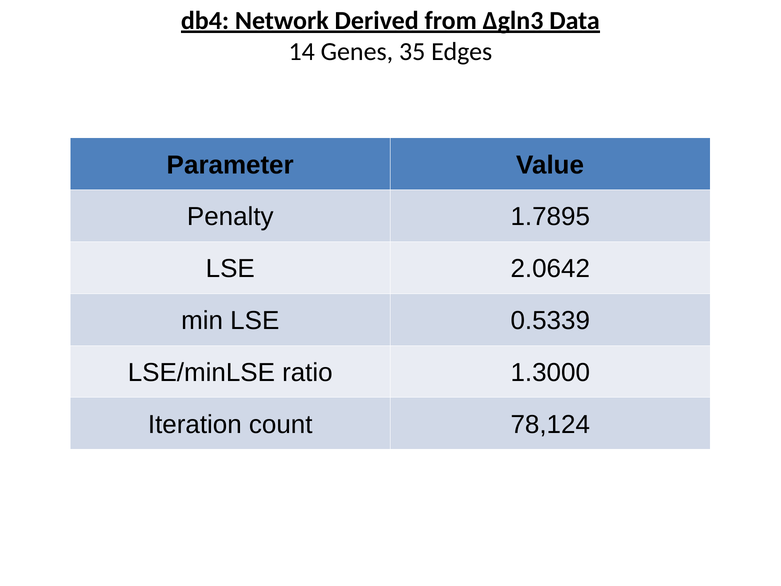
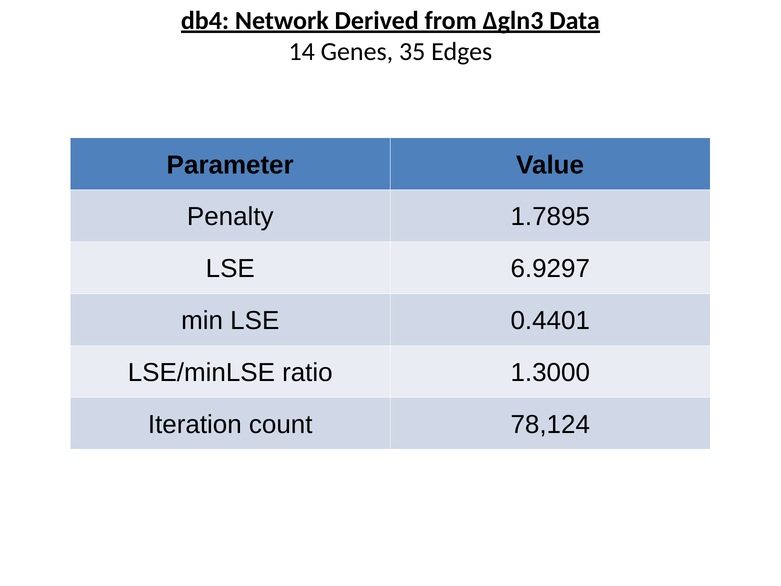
2.0642: 2.0642 -> 6.9297 (550, 269)
0.5339: 0.5339 -> 0.4401 (550, 321)
